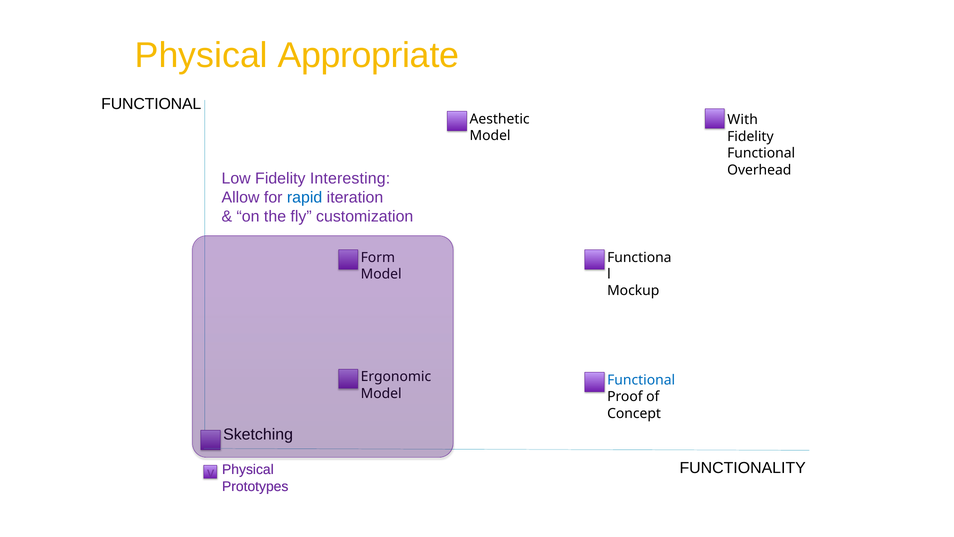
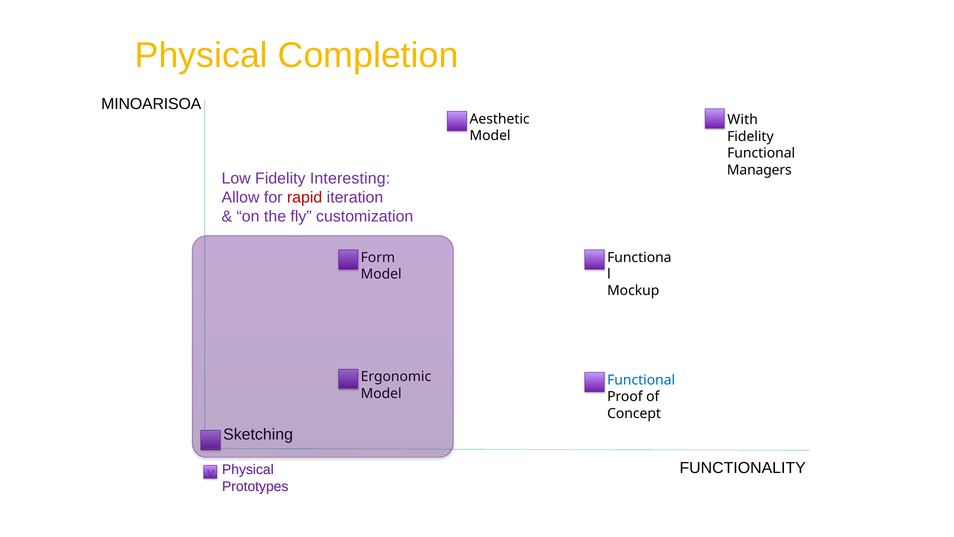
Appropriate: Appropriate -> Completion (368, 56)
FUNCTIONAL: FUNCTIONAL -> MINOARISOA (151, 104)
Overhead: Overhead -> Managers (759, 170)
rapid colour: blue -> red (305, 198)
